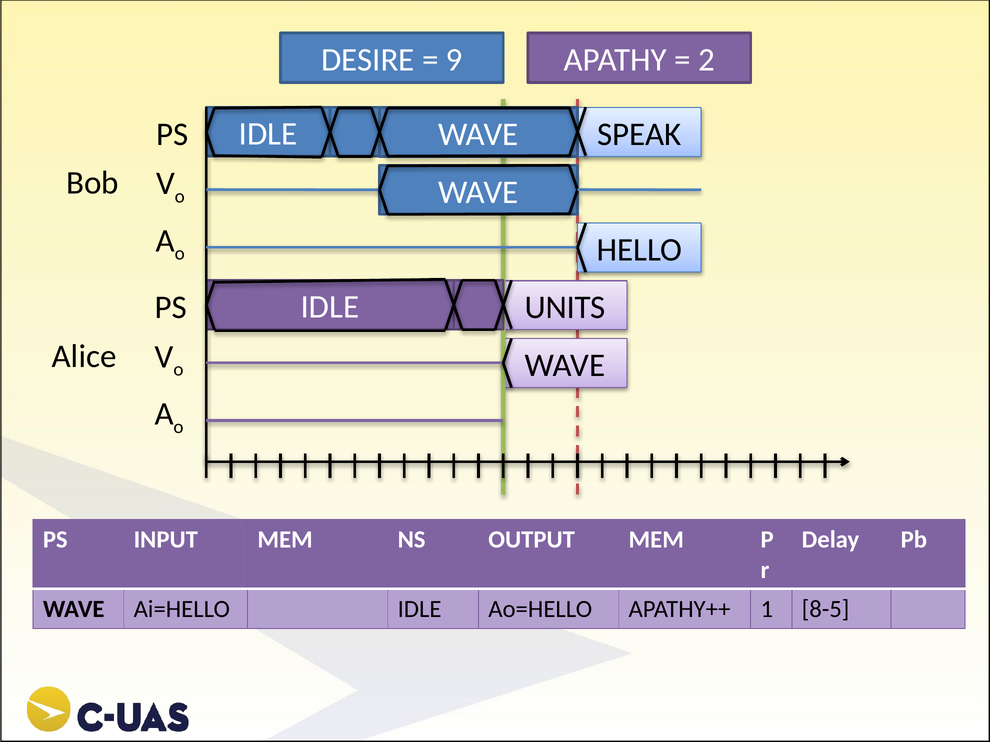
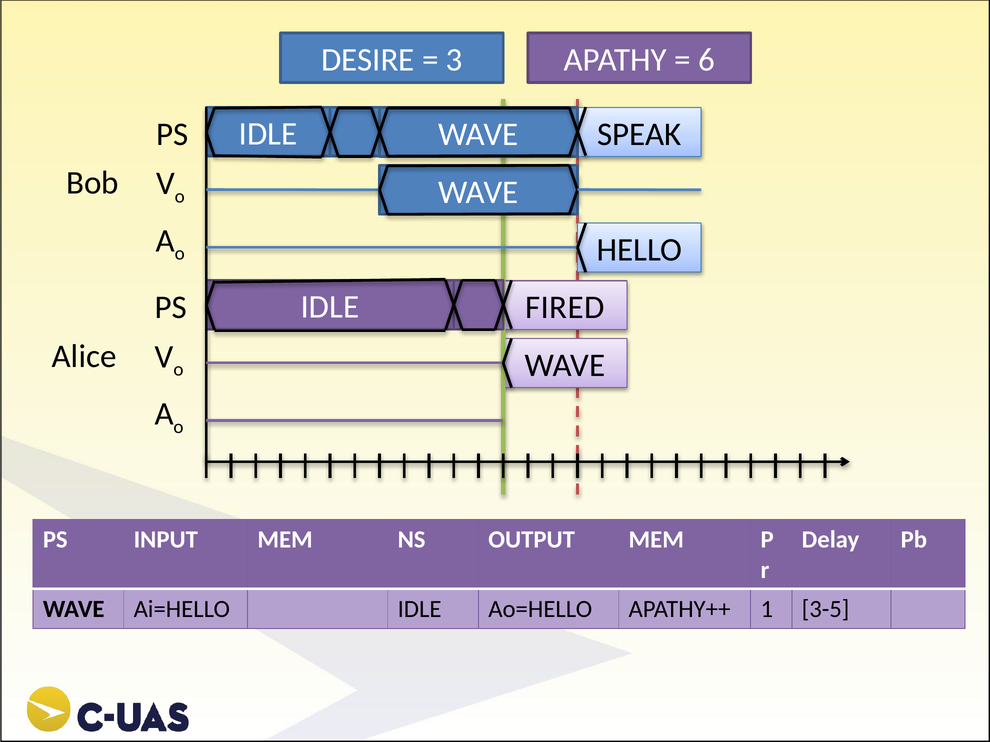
9: 9 -> 3 (454, 60)
2: 2 -> 6 (706, 60)
UNITS: UNITS -> FIRED (565, 308)
8-5: 8-5 -> 3-5 (826, 609)
